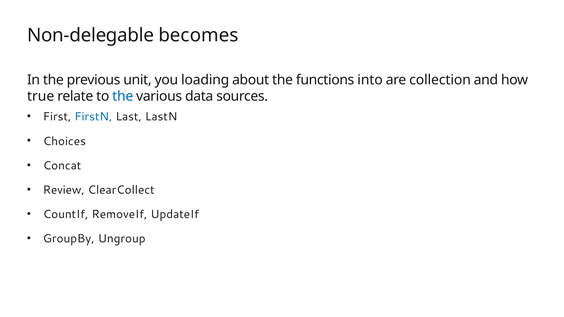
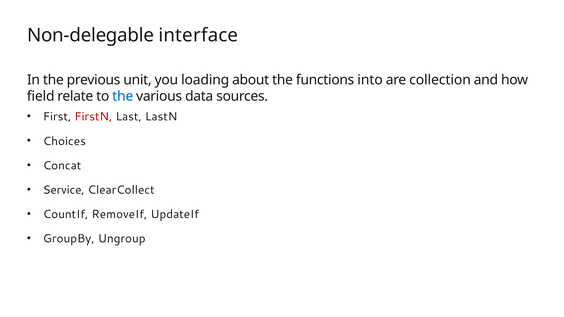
becomes: becomes -> interface (198, 35)
true: true -> field (41, 96)
FirstN colour: blue -> red (93, 117)
Review: Review -> Service (64, 190)
